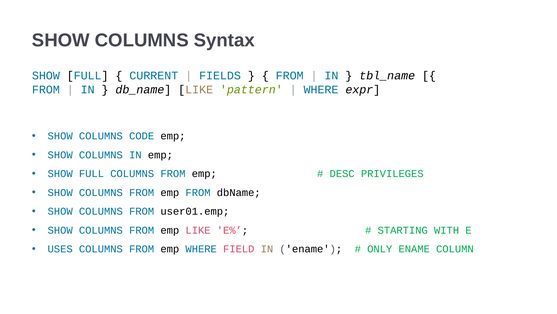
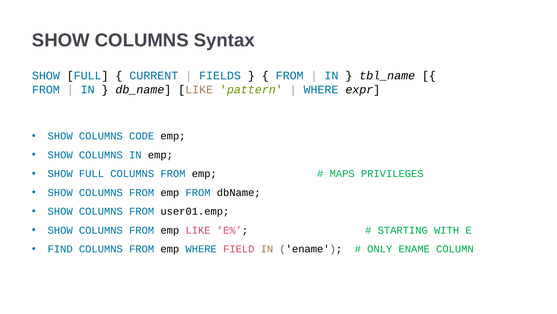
DESC: DESC -> MAPS (342, 173)
USES: USES -> FIND (60, 249)
